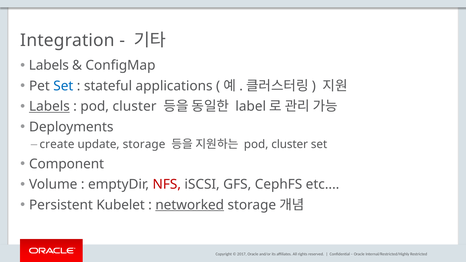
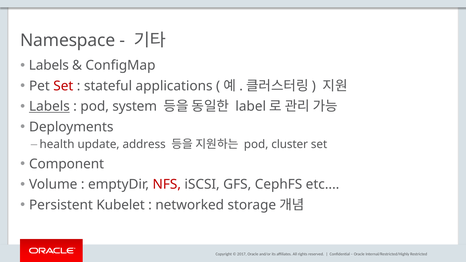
Integration: Integration -> Namespace (68, 40)
Set colour: blue -> red (63, 86)
cluster: cluster -> system (135, 107)
create: create -> health (57, 145)
update storage: storage -> address (144, 145)
networked underline: present -> none (190, 205)
